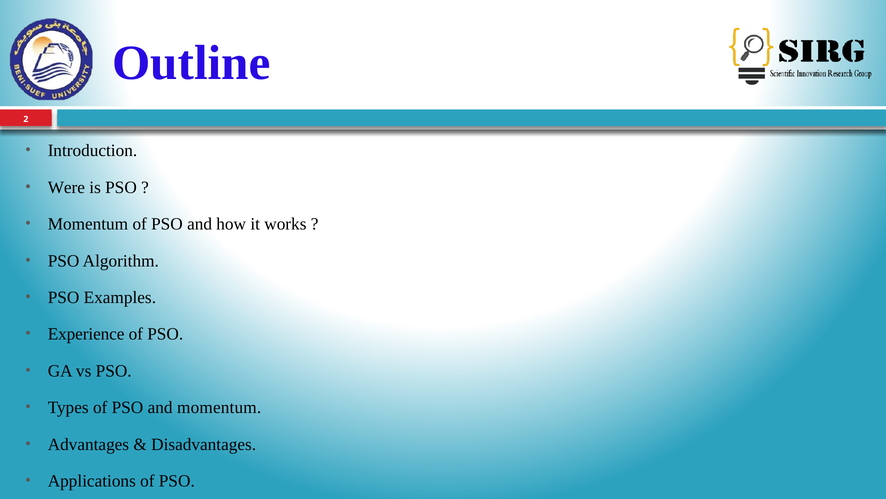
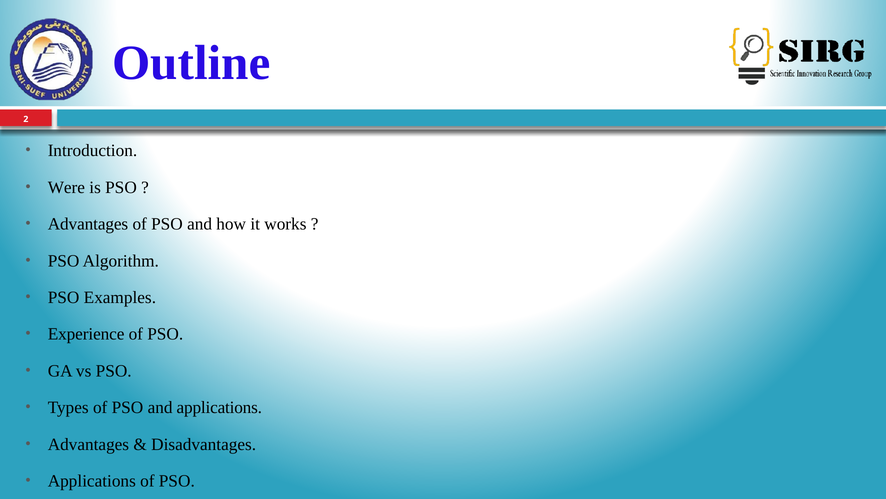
Momentum: Momentum -> Advantages (88, 224)
and momentum: momentum -> applications (219, 407)
